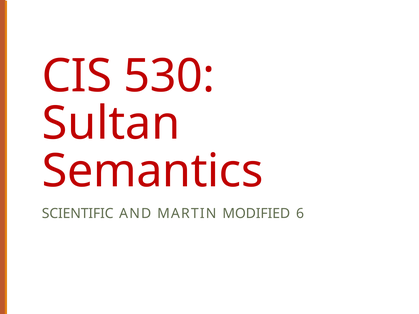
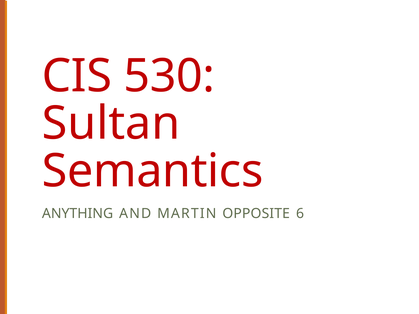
SCIENTIFIC: SCIENTIFIC -> ANYTHING (78, 214)
MODIFIED: MODIFIED -> OPPOSITE (256, 214)
